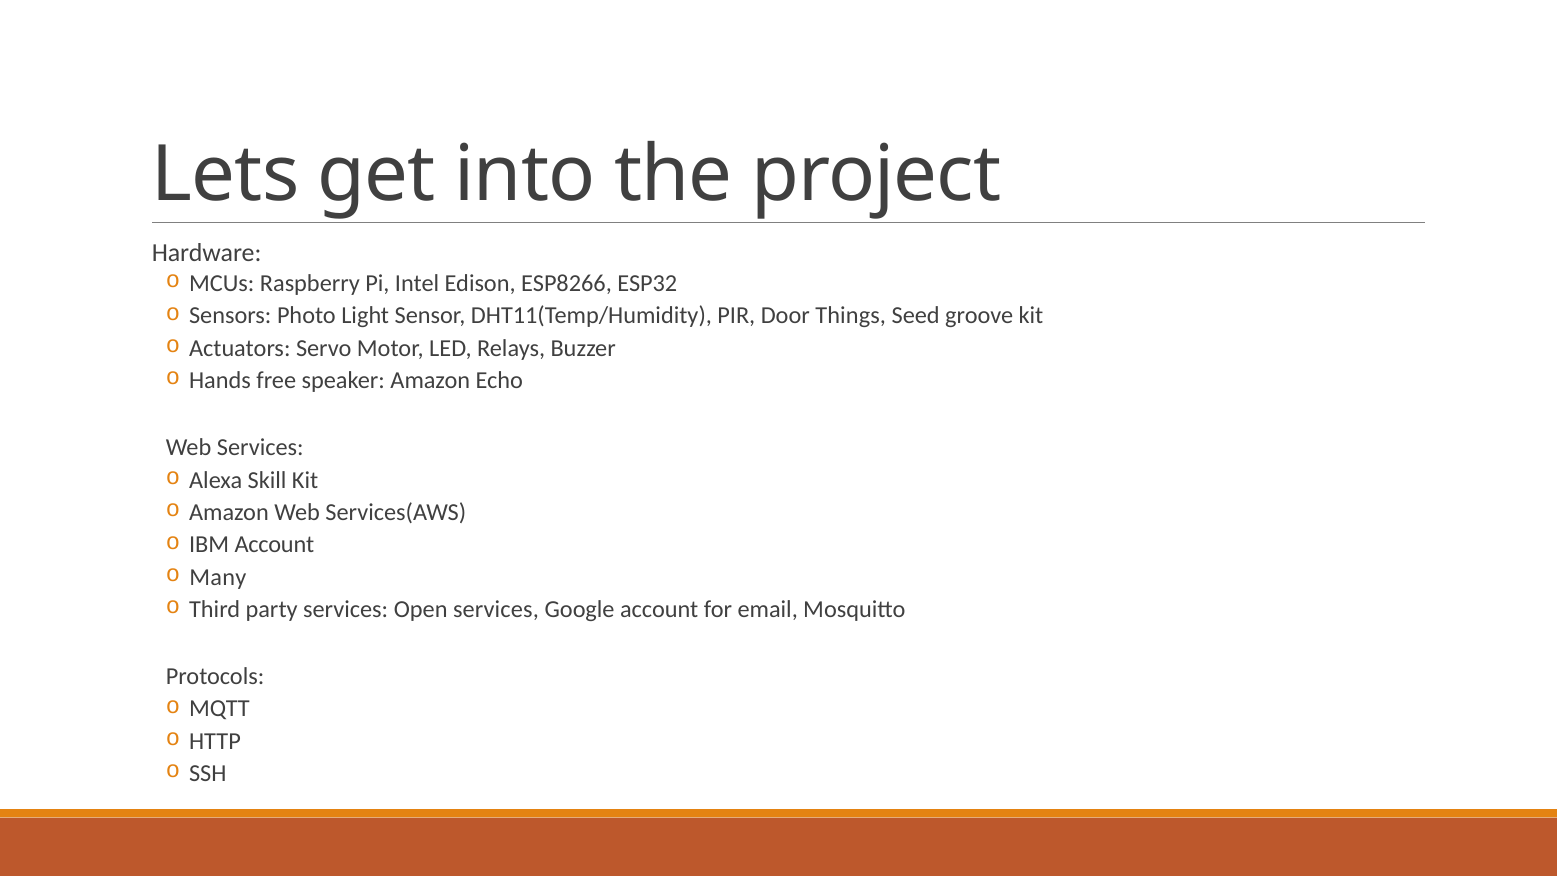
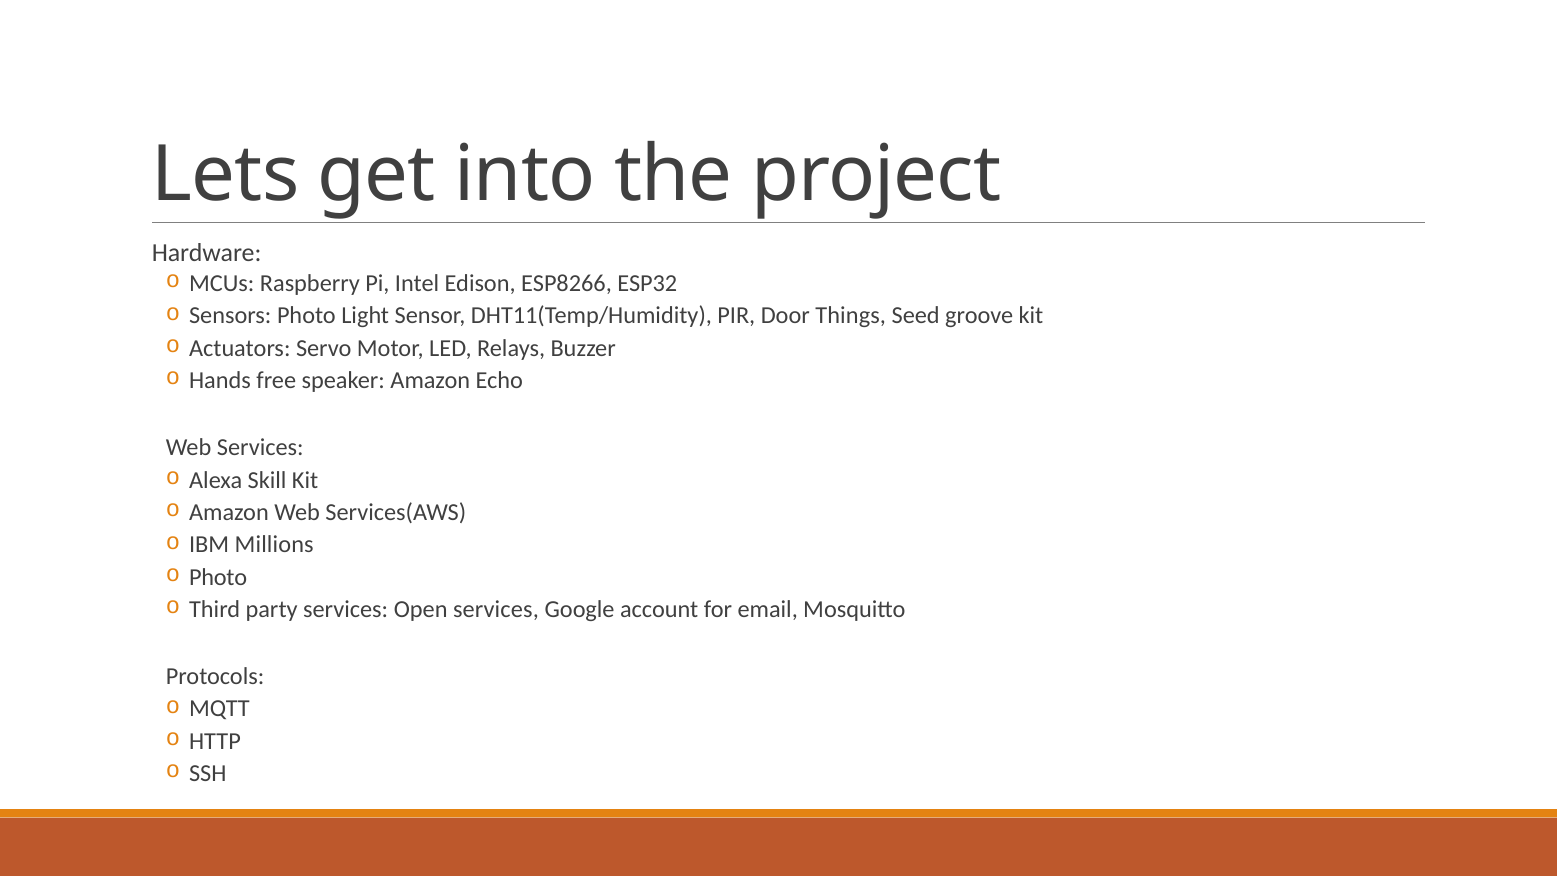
IBM Account: Account -> Millions (274, 545)
Many: Many -> Photo (218, 577)
